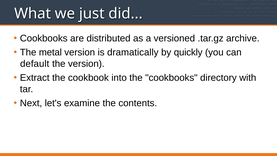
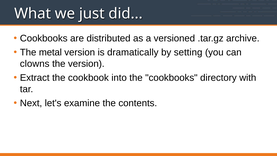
quickly: quickly -> setting (188, 52)
default: default -> clowns (35, 64)
